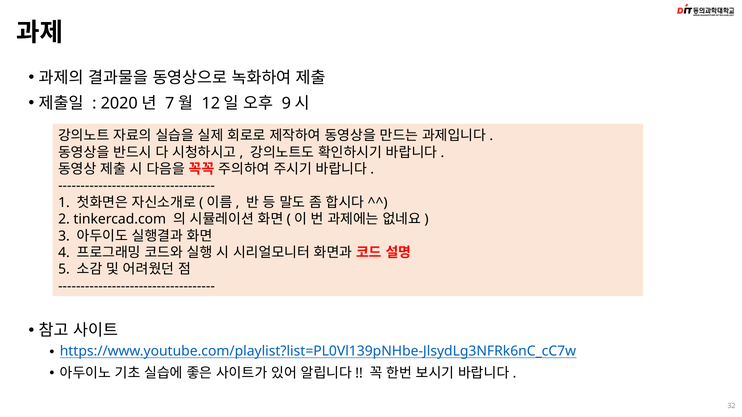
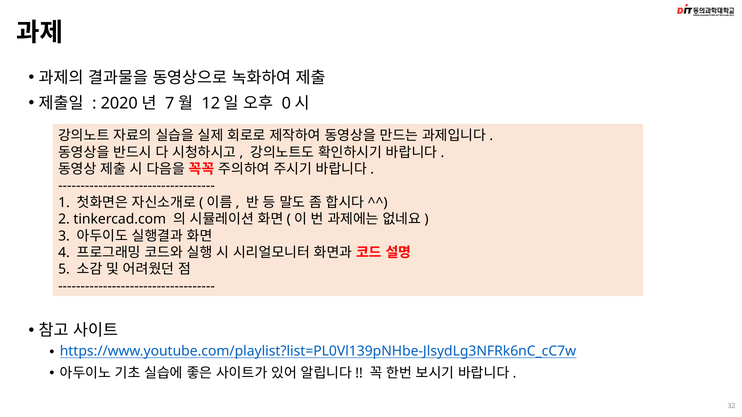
9: 9 -> 0 (286, 103)
